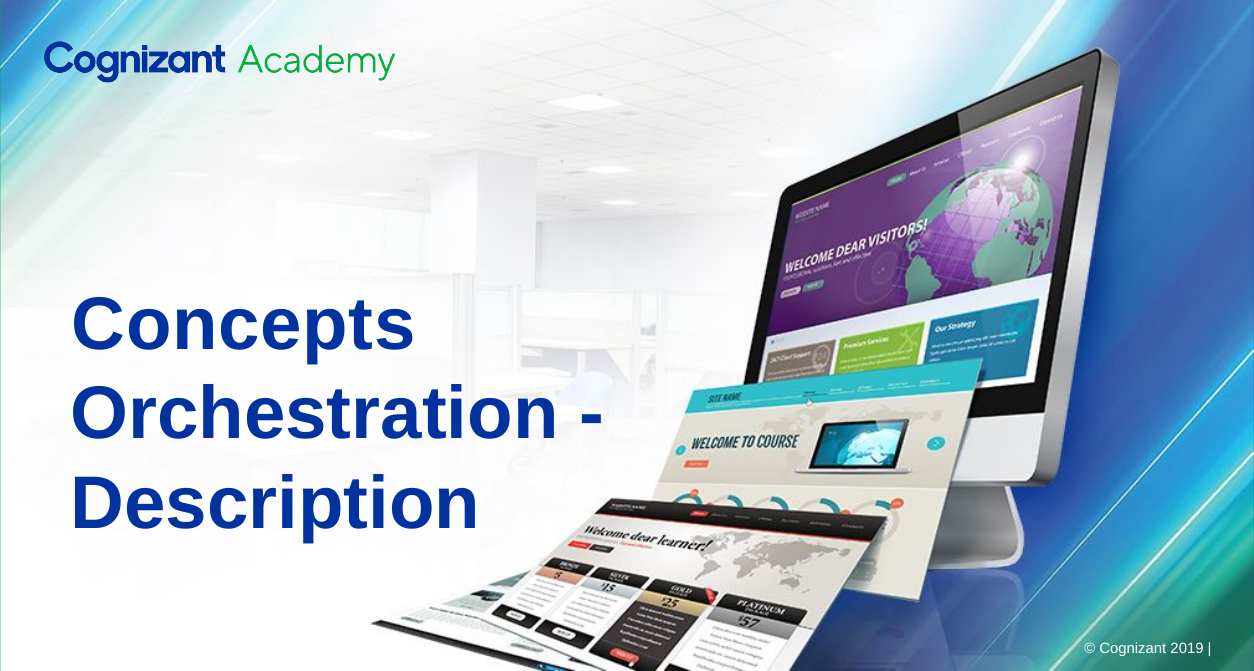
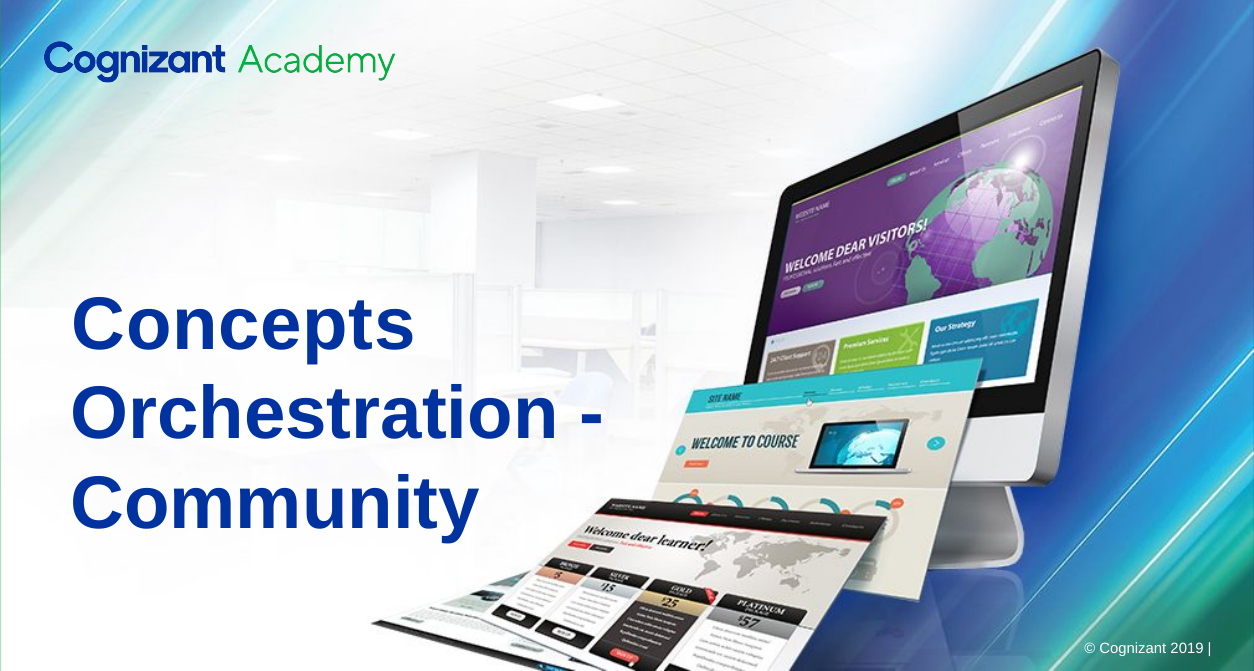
Description: Description -> Community (275, 503)
